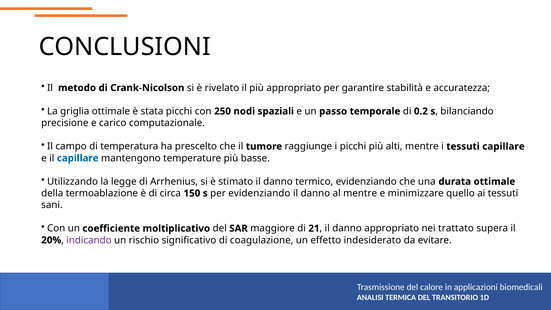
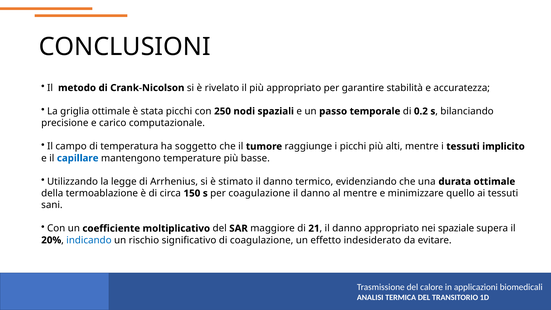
prescelto: prescelto -> soggetto (196, 146)
tessuti capillare: capillare -> implicito (504, 146)
per evidenziando: evidenziando -> coagulazione (259, 193)
trattato: trattato -> spaziale (456, 228)
indicando colour: purple -> blue (89, 240)
